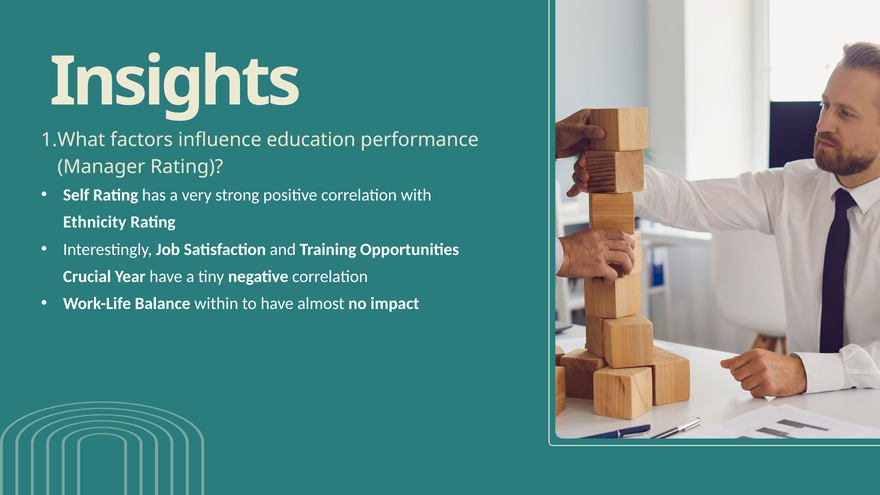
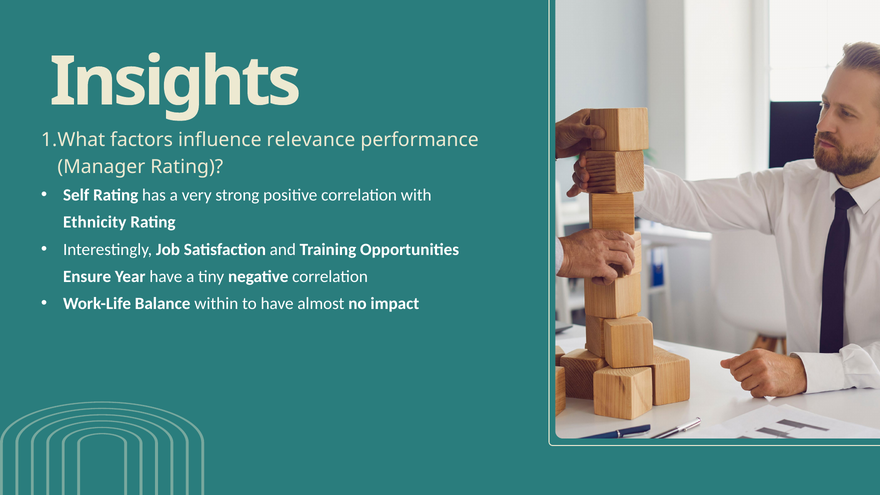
education: education -> relevance (311, 140)
Crucial: Crucial -> Ensure (87, 277)
